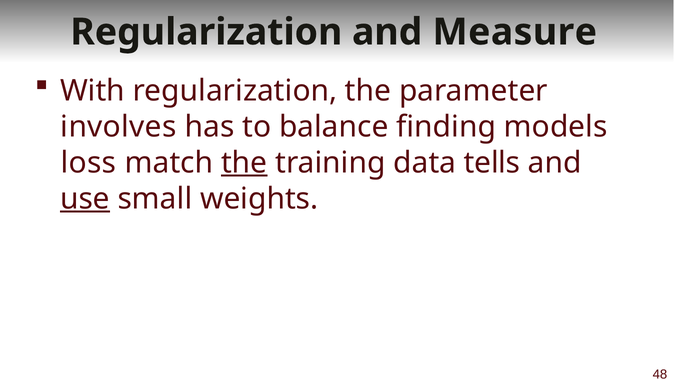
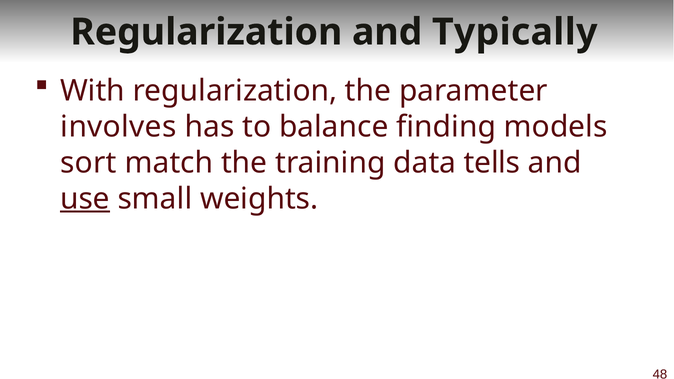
Measure: Measure -> Typically (515, 32)
loss: loss -> sort (88, 163)
the underline: present -> none (244, 163)
